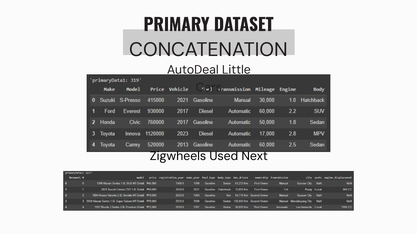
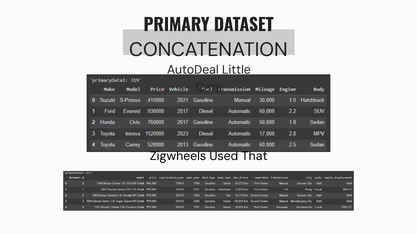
Next: Next -> That (255, 156)
